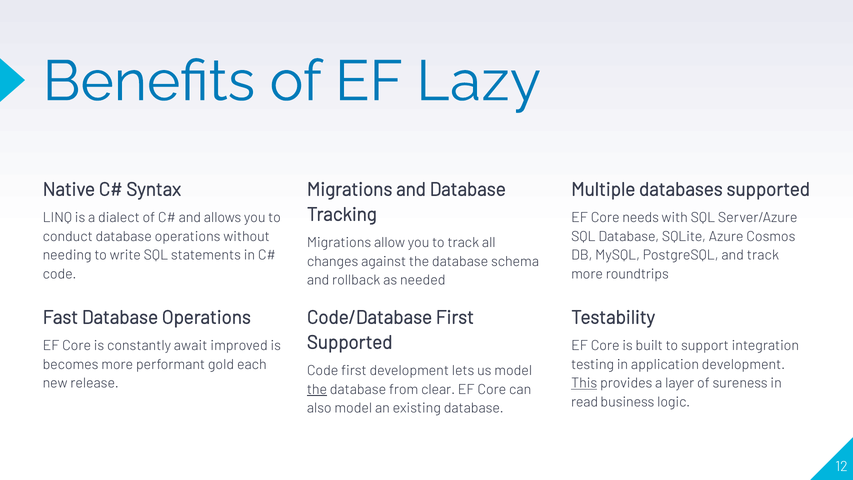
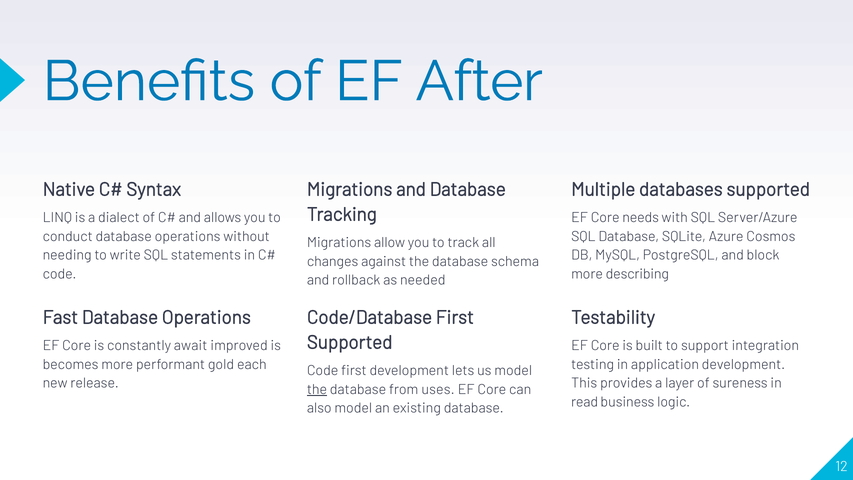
Lazy: Lazy -> After (479, 81)
and track: track -> block (763, 255)
roundtrips: roundtrips -> describing (637, 274)
This underline: present -> none (584, 383)
clear: clear -> uses (438, 389)
